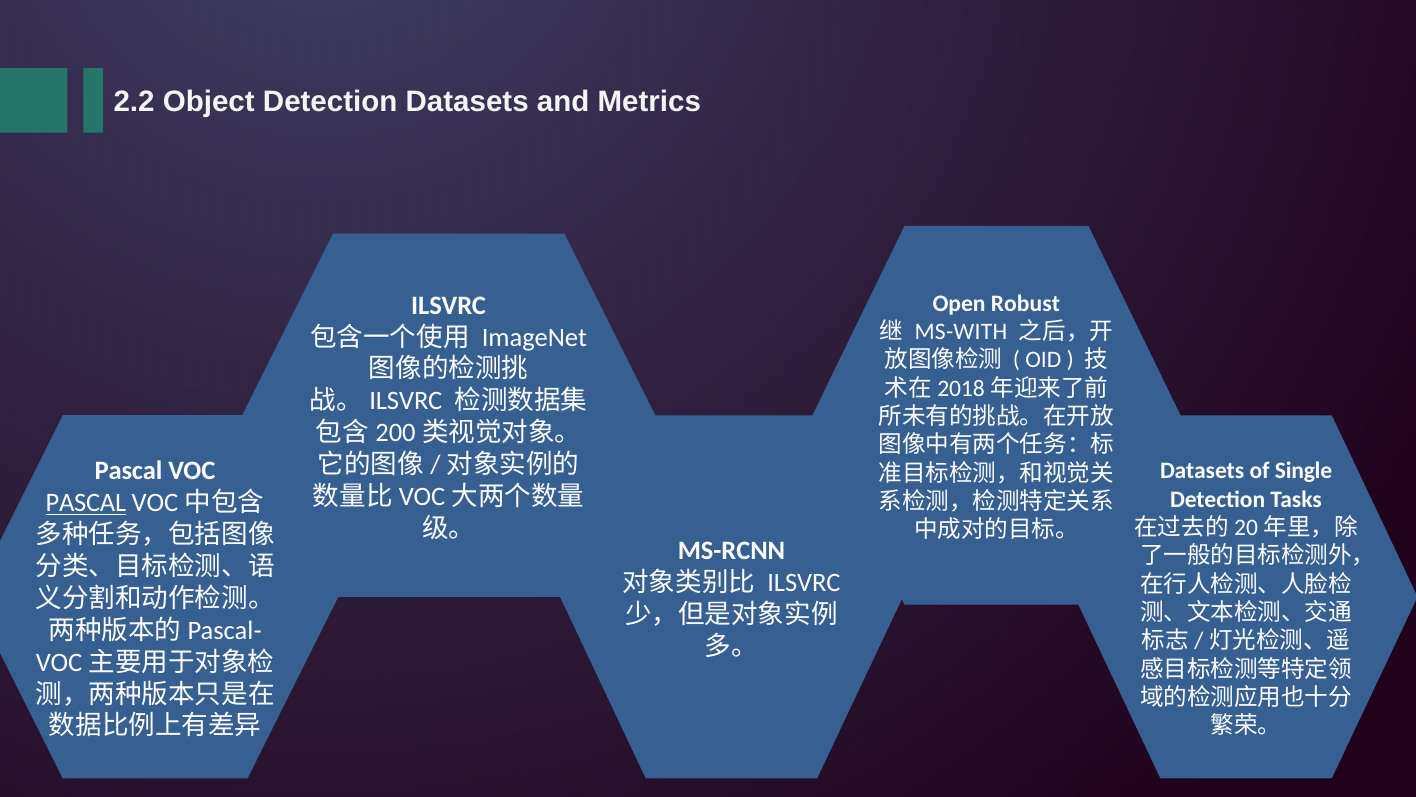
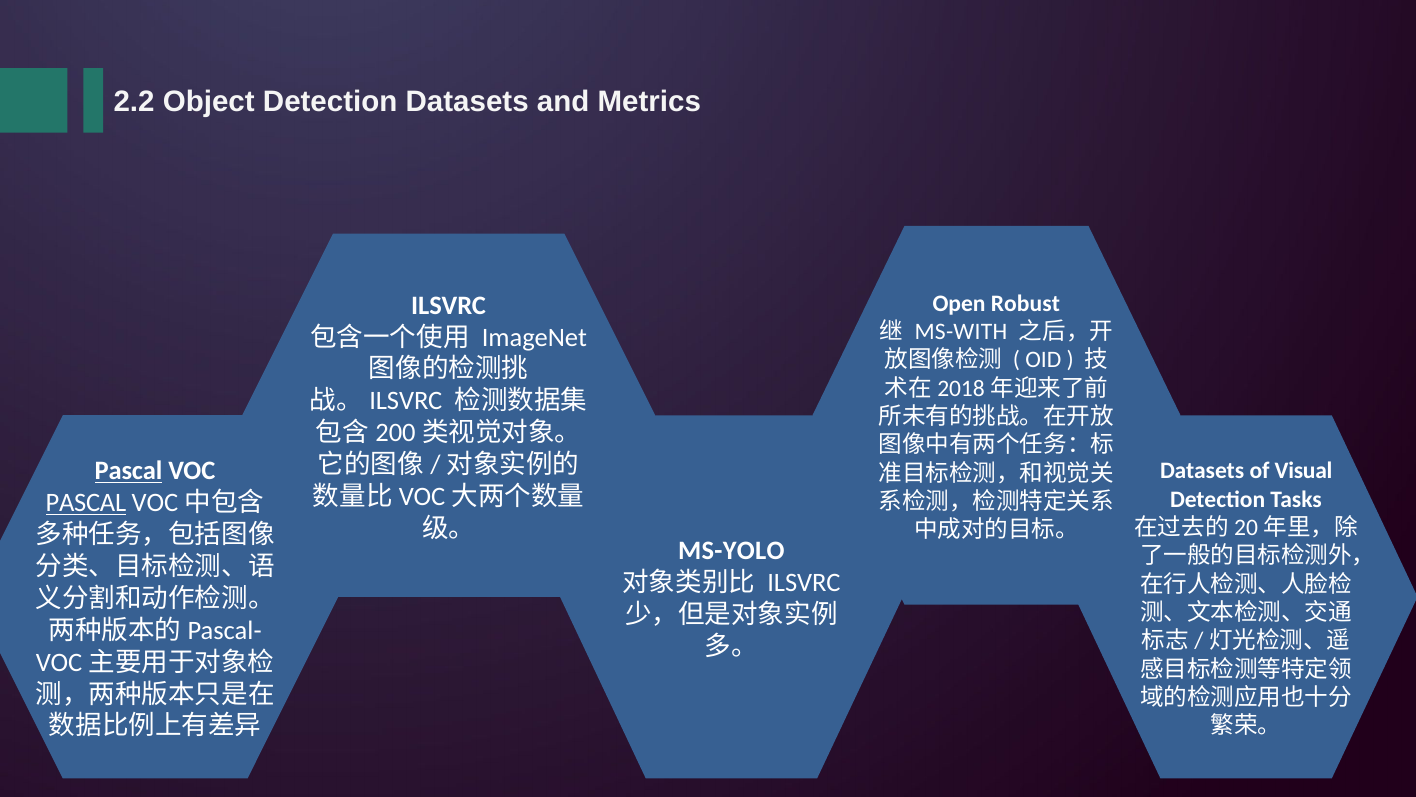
Pascal underline: none -> present (128, 471)
Single: Single -> Visual (1304, 471)
MS-RCNN: MS-RCNN -> MS-YOLO (731, 550)
